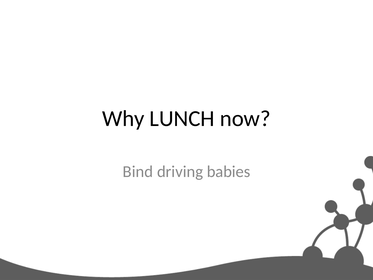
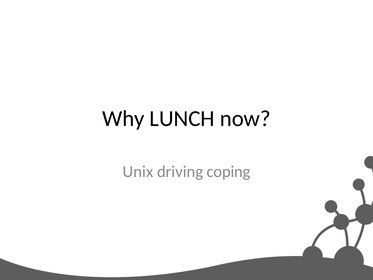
Bind: Bind -> Unix (138, 171)
babies: babies -> coping (229, 171)
